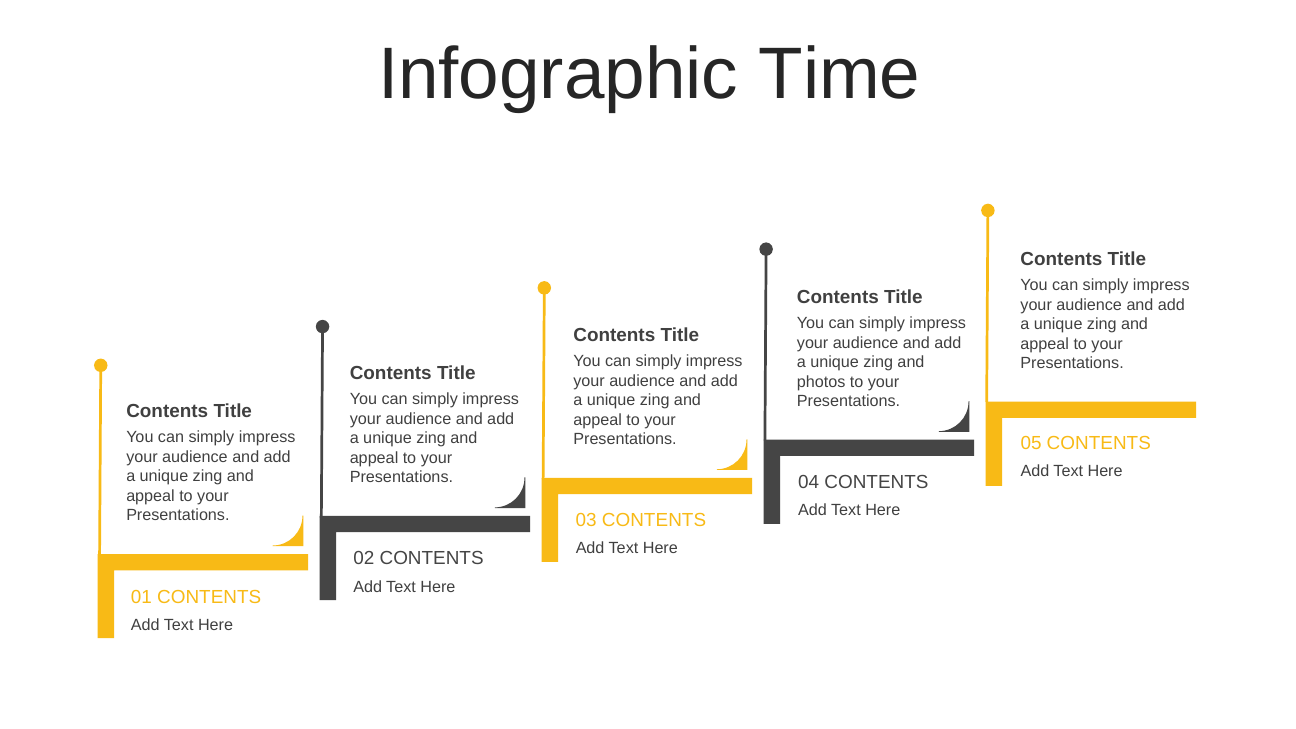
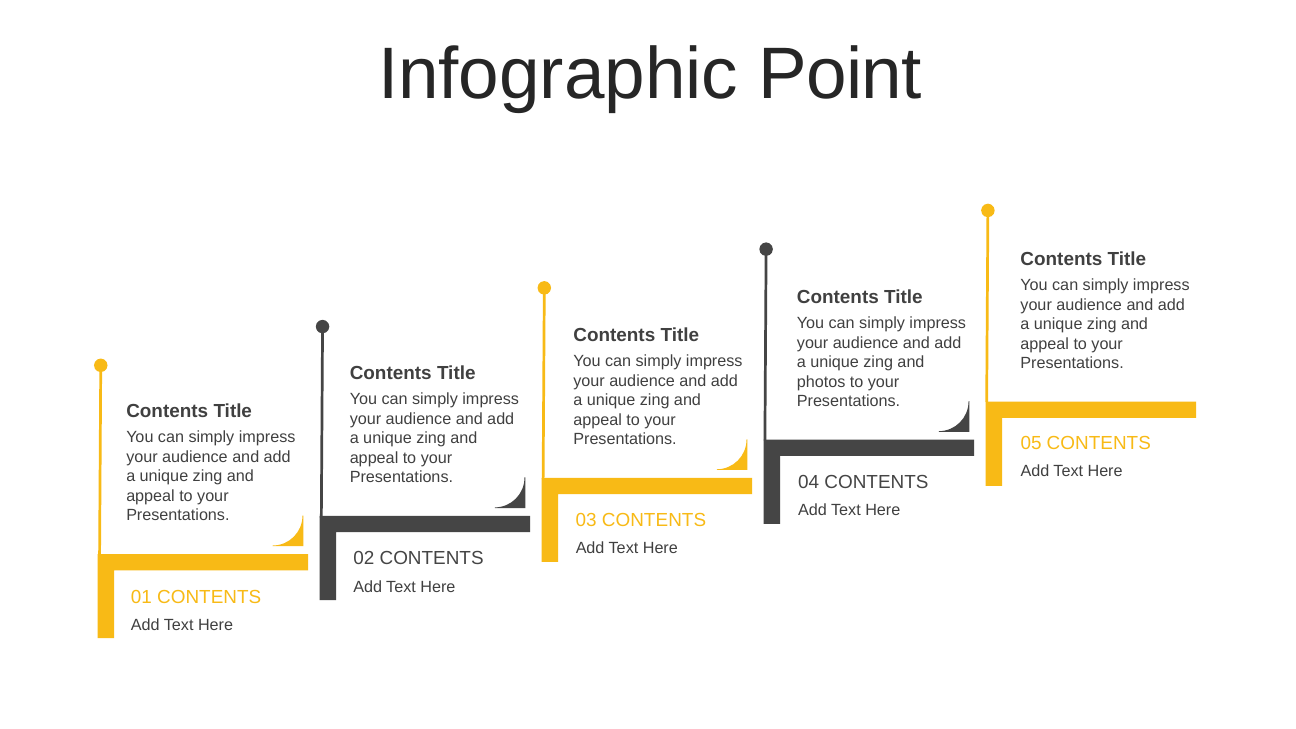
Time: Time -> Point (840, 74)
